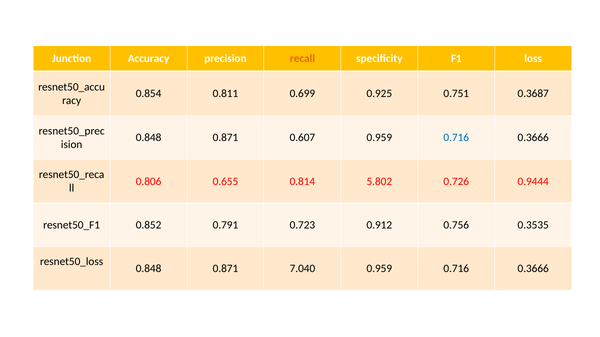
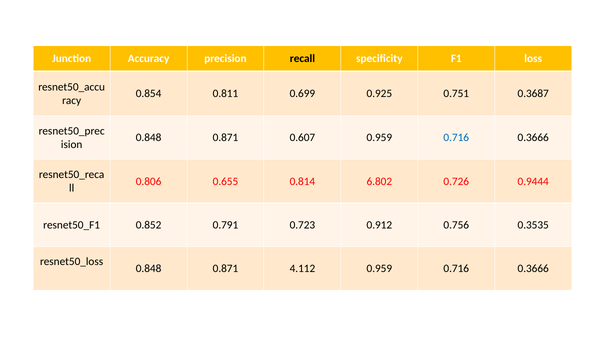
recall colour: orange -> black (302, 59)
5.802: 5.802 -> 6.802 (379, 182)
7.040: 7.040 -> 4.112 (302, 269)
